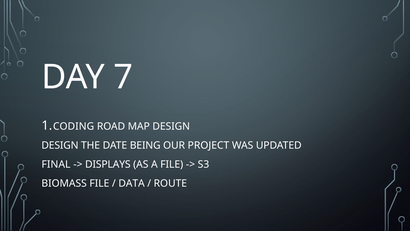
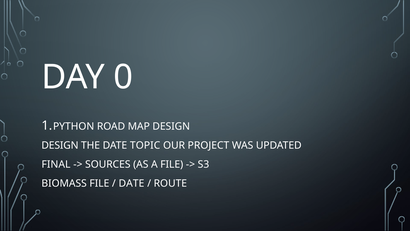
7: 7 -> 0 (123, 77)
CODING: CODING -> PYTHON (74, 126)
BEING: BEING -> TOPIC (145, 145)
DISPLAYS: DISPLAYS -> SOURCES (108, 164)
DATA: DATA -> DATE (131, 183)
